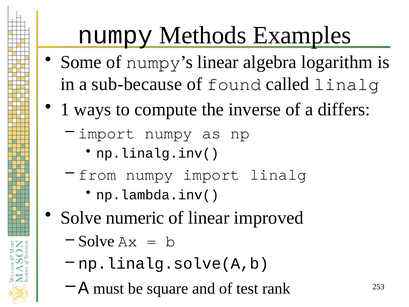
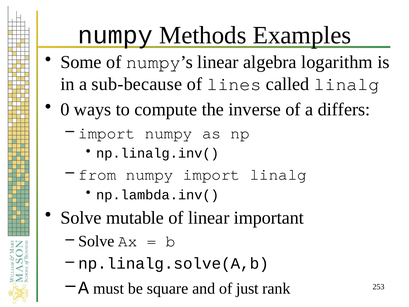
found: found -> lines (234, 84)
1: 1 -> 0 (65, 110)
numeric: numeric -> mutable (135, 218)
improved: improved -> important (269, 218)
test: test -> just (247, 289)
